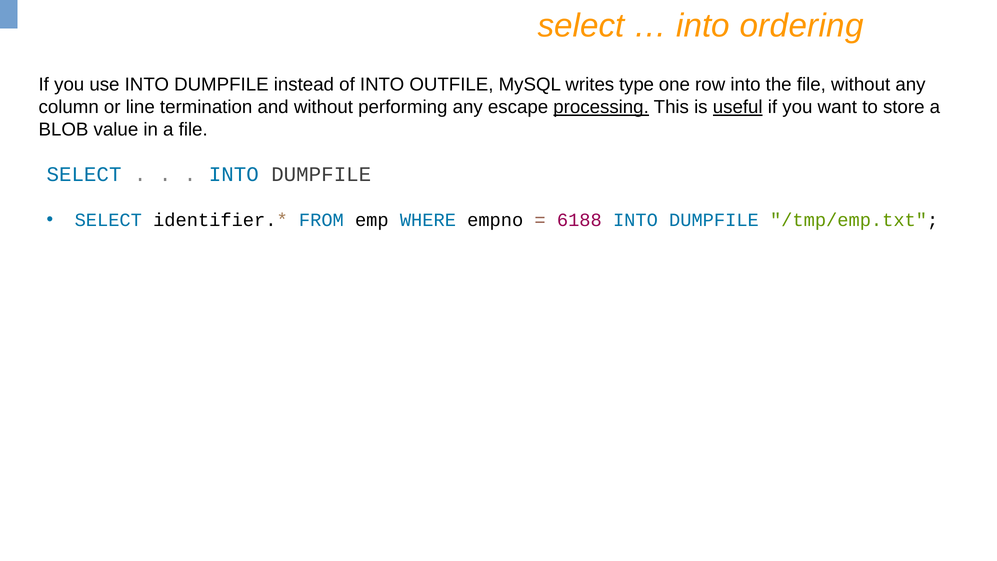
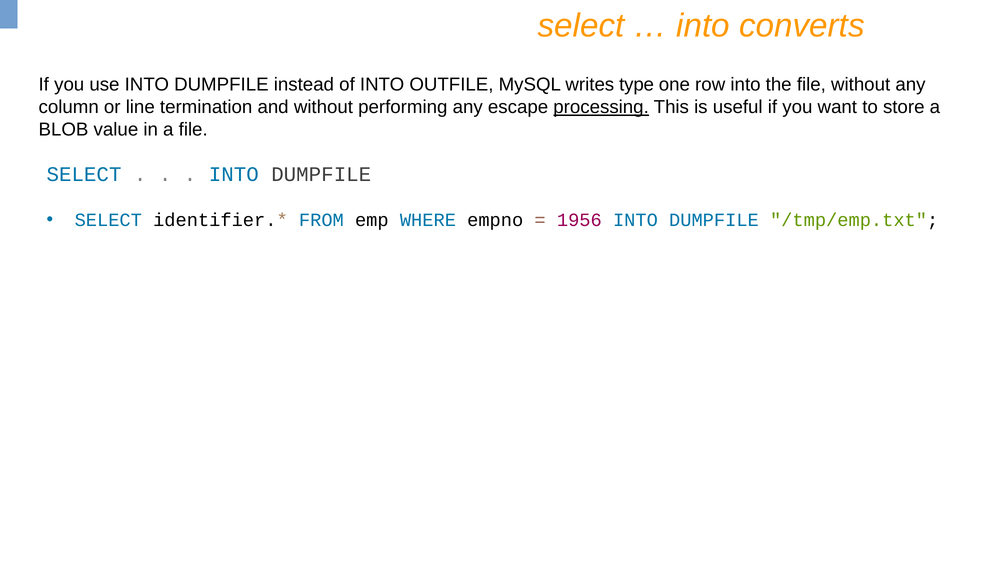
ordering: ordering -> converts (802, 26)
useful underline: present -> none (738, 107)
6188: 6188 -> 1956 (579, 220)
